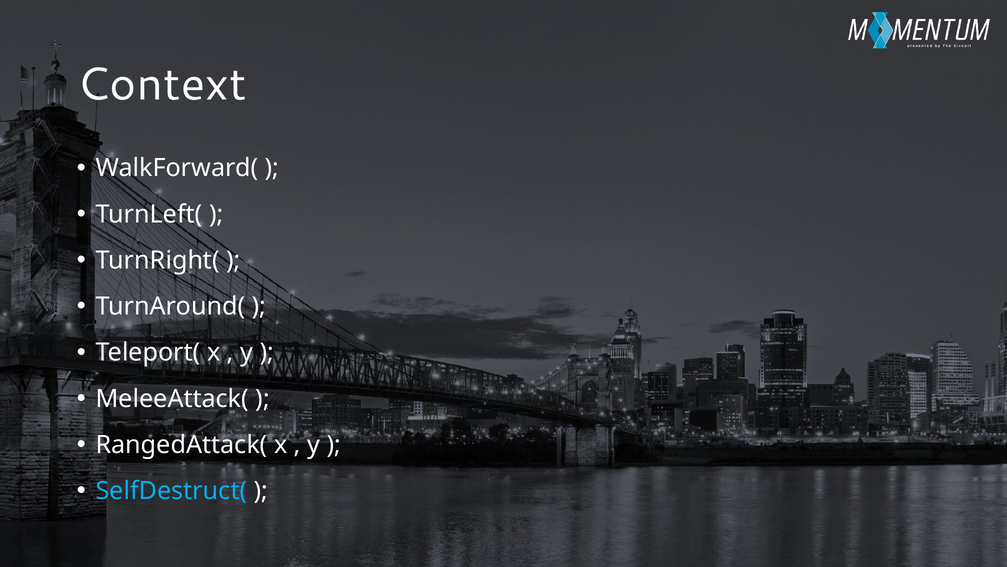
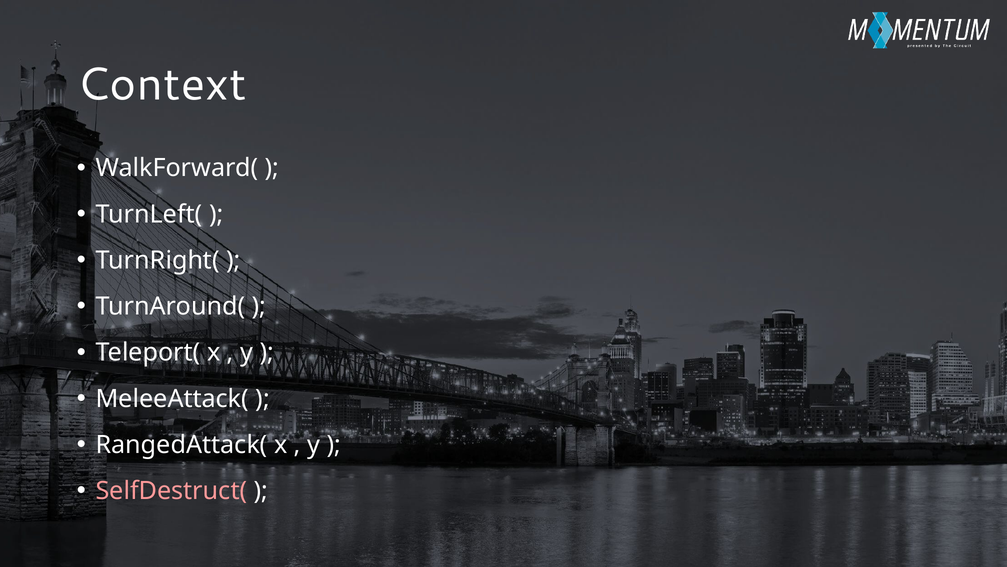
SelfDestruct( colour: light blue -> pink (171, 490)
